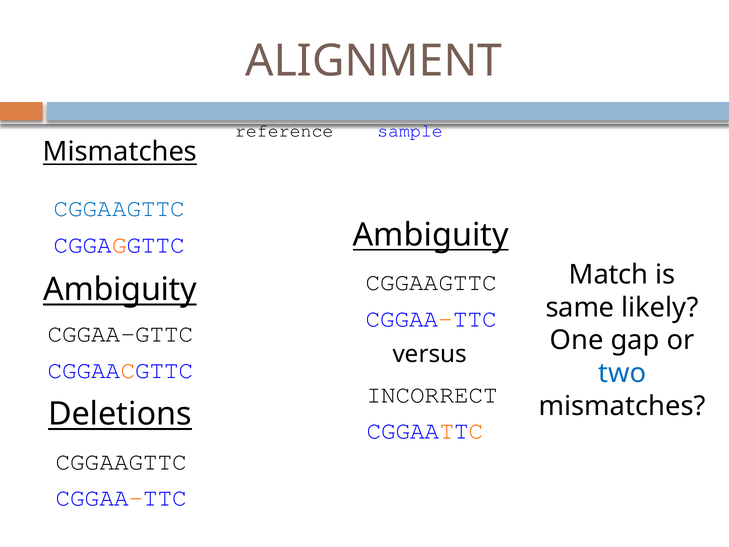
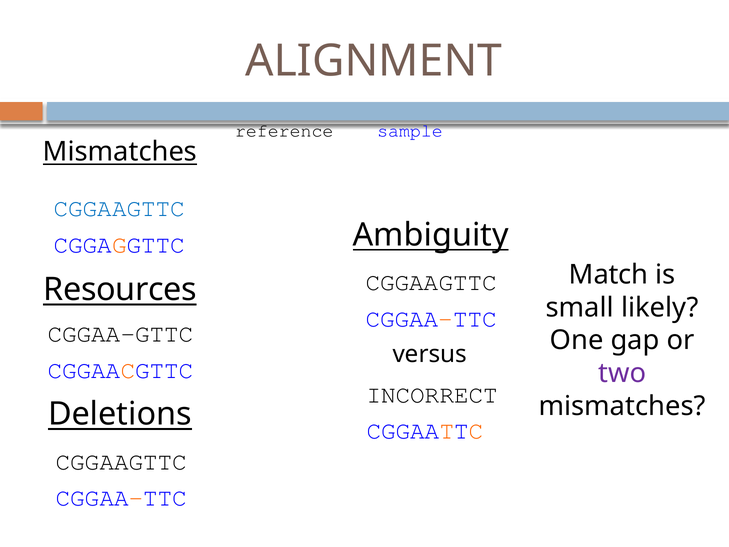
Ambiguity: Ambiguity -> Resources (120, 290)
same: same -> small (580, 307)
two colour: blue -> purple (622, 373)
